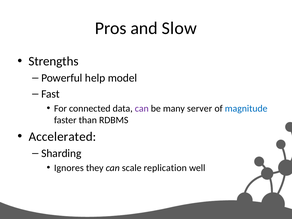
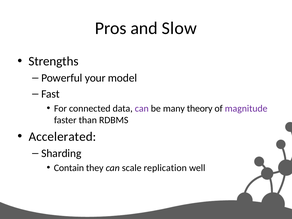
help: help -> your (95, 78)
server: server -> theory (200, 108)
magnitude colour: blue -> purple (246, 108)
Ignores: Ignores -> Contain (69, 168)
